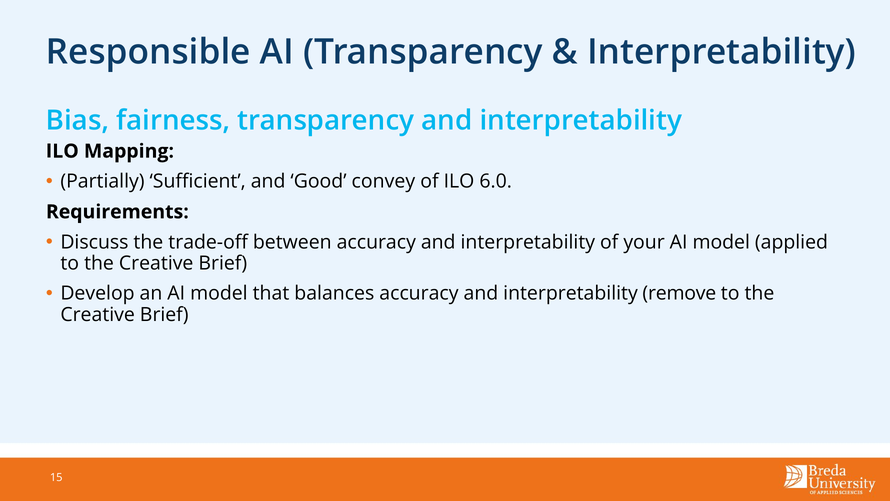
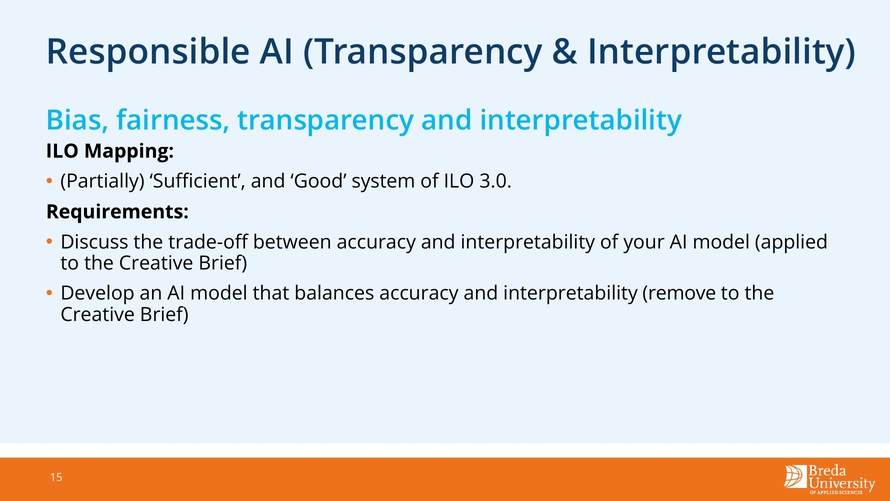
convey: convey -> system (383, 181)
6.0: 6.0 -> 3.0 (496, 181)
